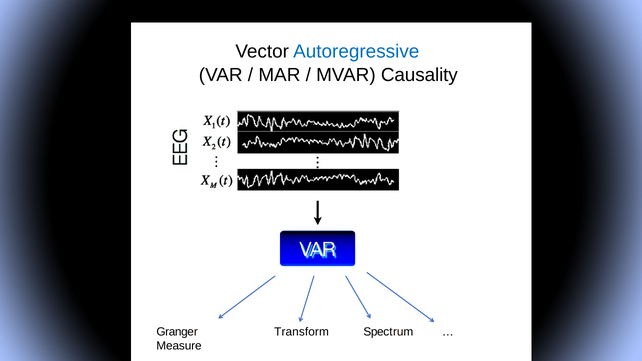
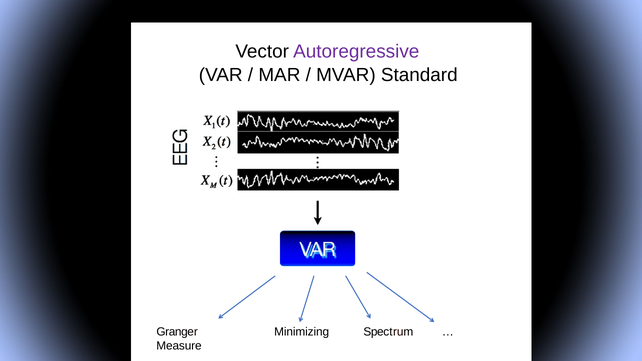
Autoregressive colour: blue -> purple (356, 52)
Causality: Causality -> Standard (419, 75)
Transform: Transform -> Minimizing (302, 332)
